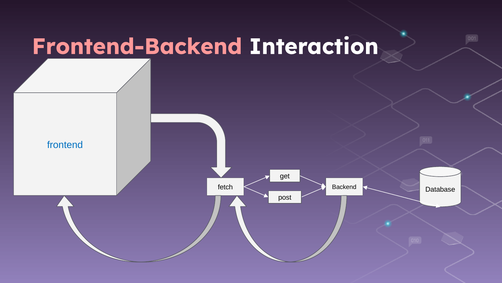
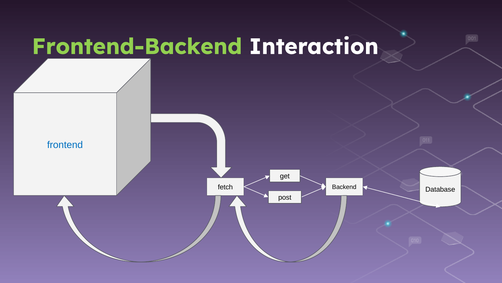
Frontend-Backend colour: pink -> light green (137, 47)
